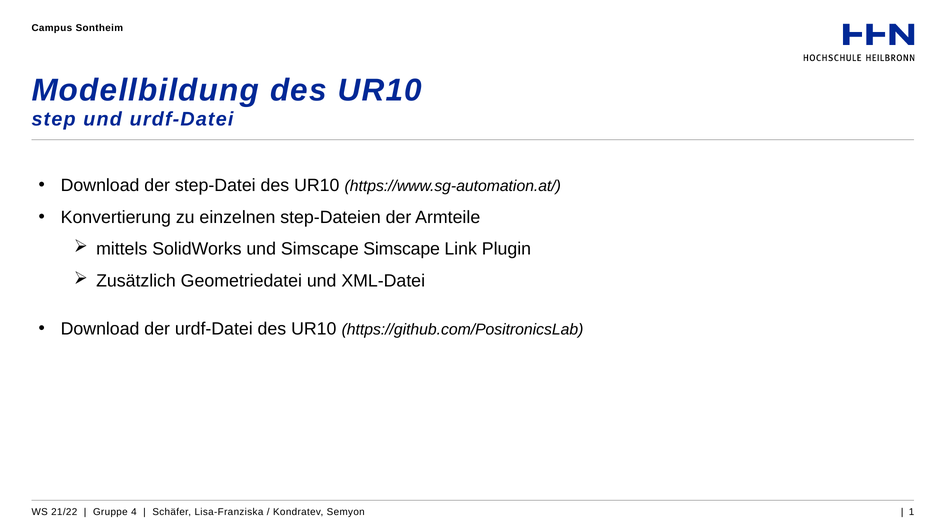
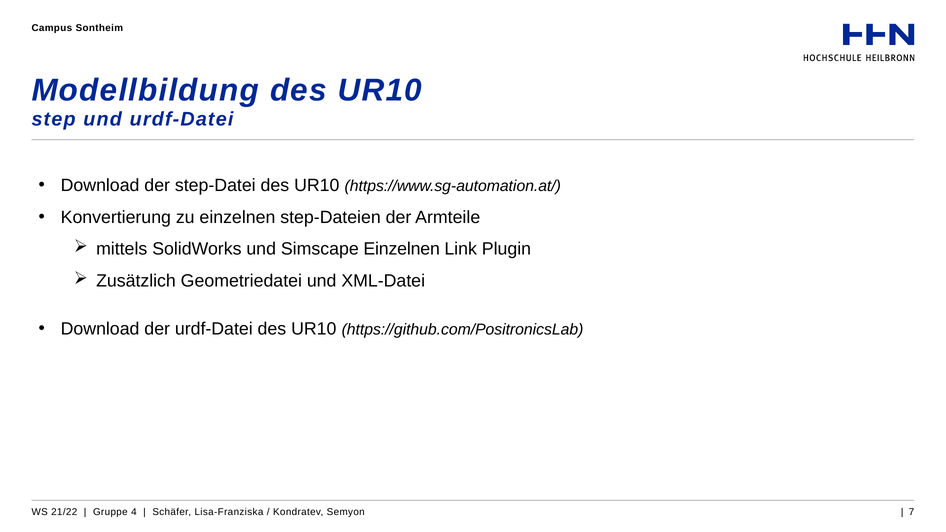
Simscape Simscape: Simscape -> Einzelnen (402, 249)
1: 1 -> 7 (912, 512)
